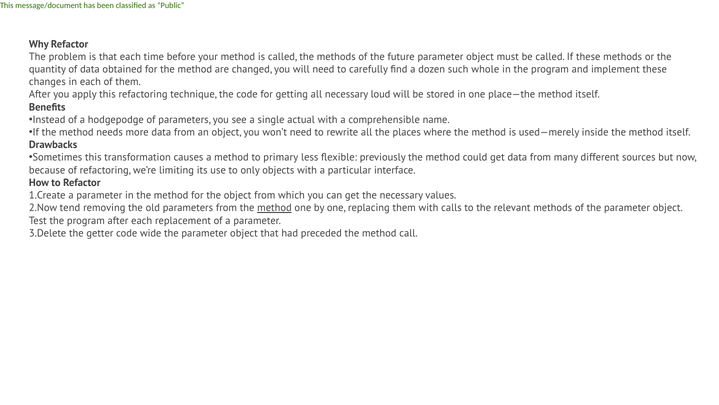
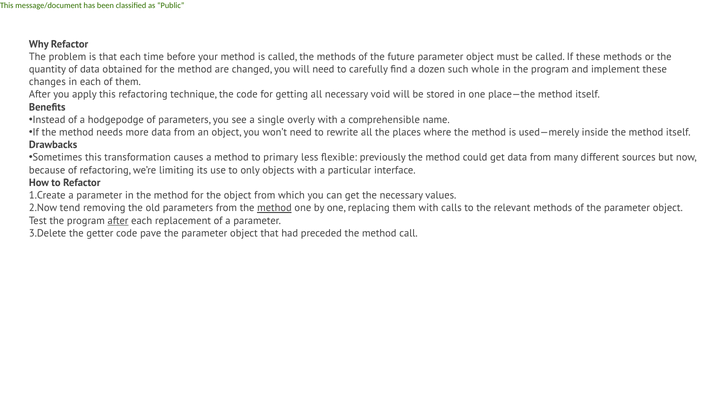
loud: loud -> void (380, 94)
actual: actual -> overly (301, 120)
after underline: none -> present (118, 220)
wide: wide -> pave (151, 233)
